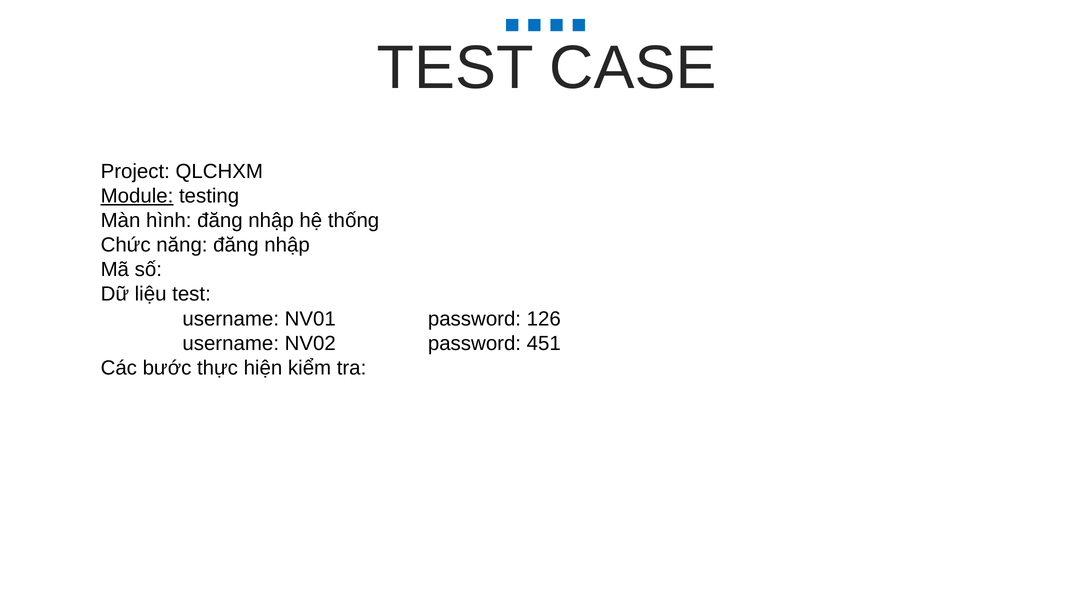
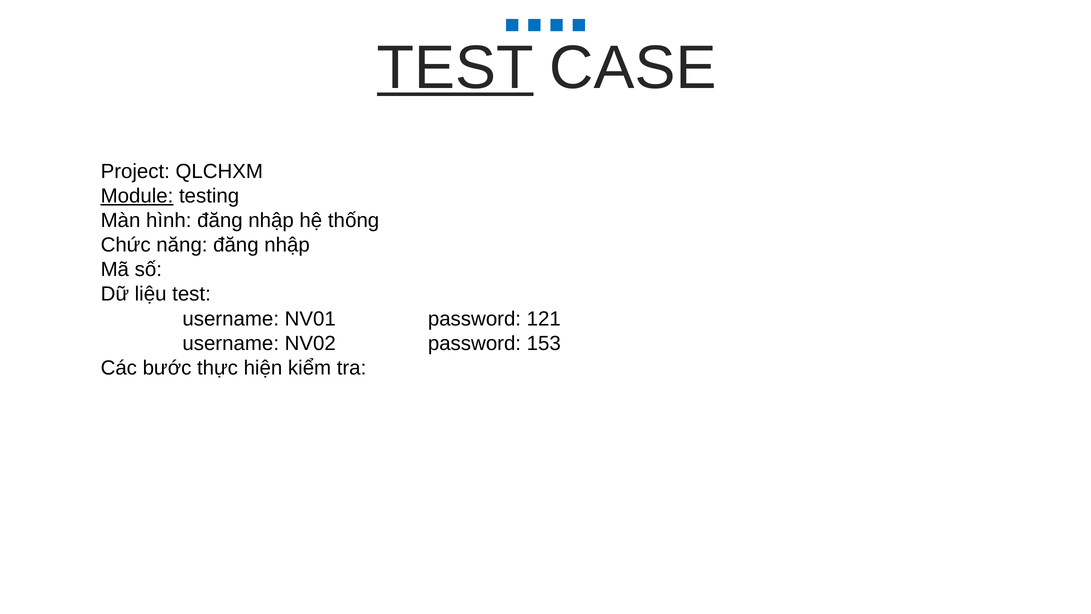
TEST underline: none -> present (455, 68)
126: 126 -> 121 (544, 319)
451: 451 -> 153 (544, 343)
